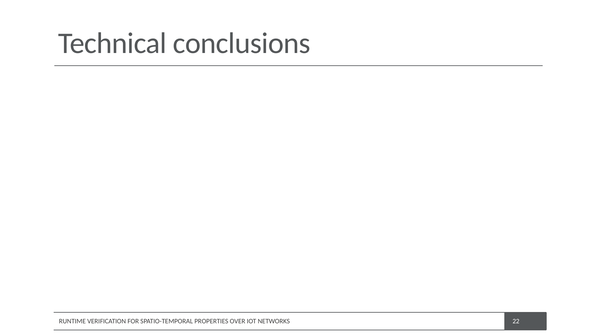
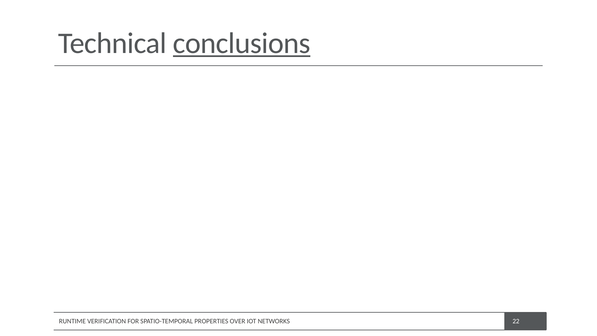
conclusions underline: none -> present (242, 43)
